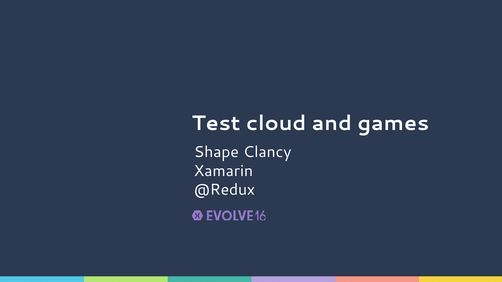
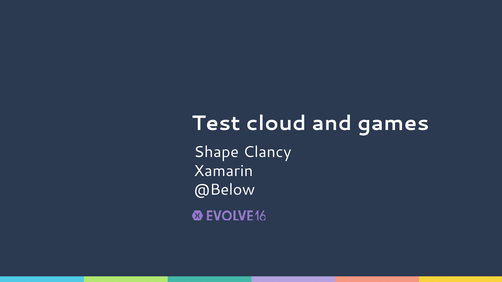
@Redux: @Redux -> @Below (224, 190)
